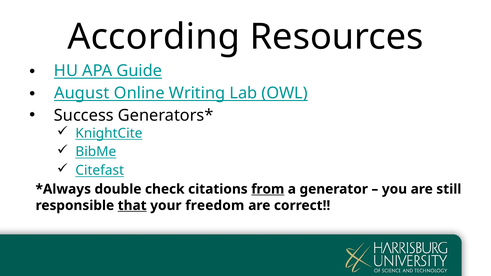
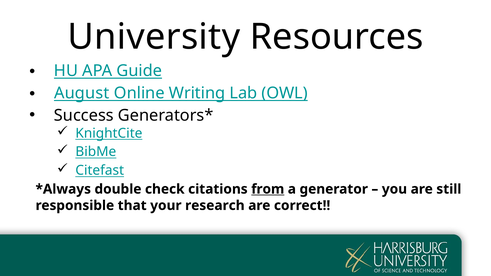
According: According -> University (154, 37)
that underline: present -> none (132, 206)
freedom: freedom -> research (215, 206)
